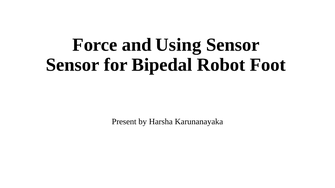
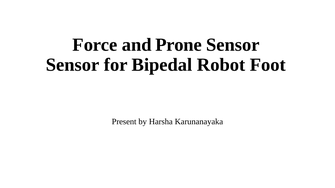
Using: Using -> Prone (179, 45)
